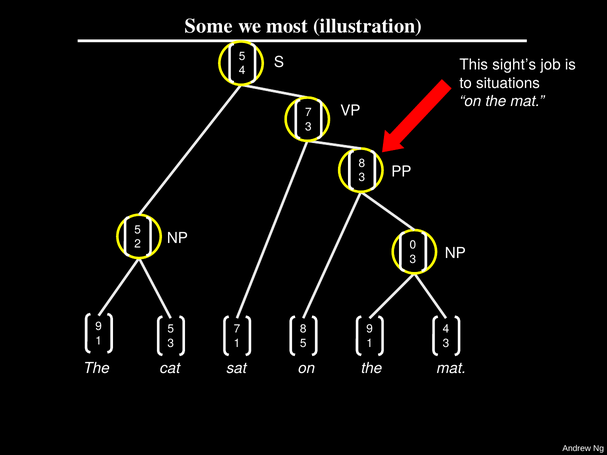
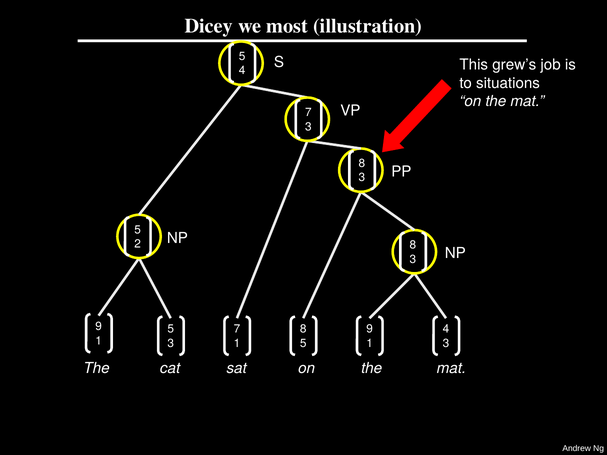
Some: Some -> Dicey (209, 26)
sight’s: sight’s -> grew’s (514, 65)
2 0: 0 -> 8 (413, 245)
